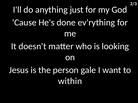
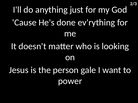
within: within -> power (70, 81)
